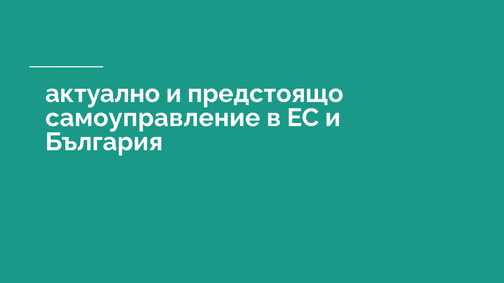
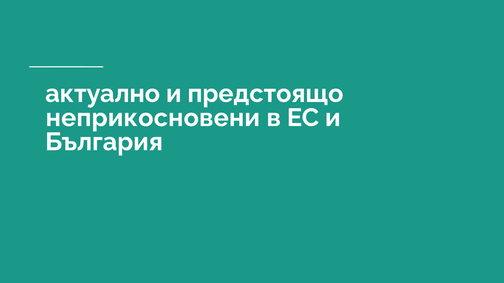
самоуправление: самоуправление -> неприкосновени (153, 118)
